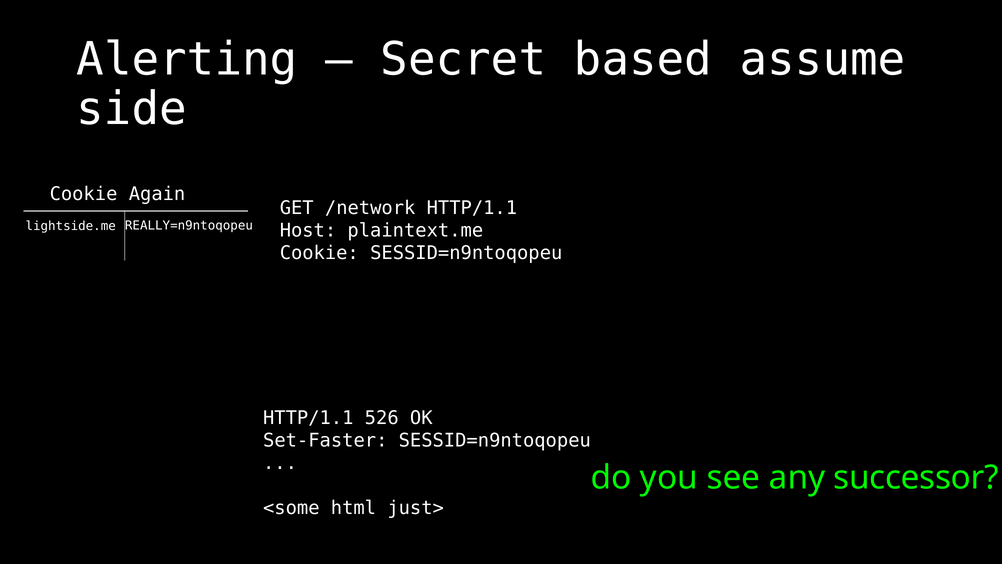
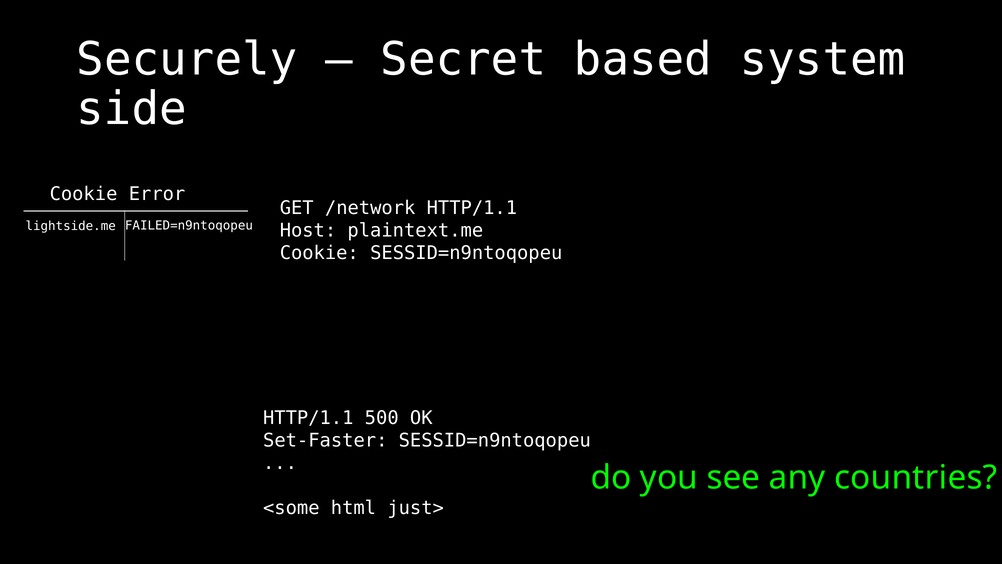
Alerting: Alerting -> Securely (187, 59)
assume: assume -> system (823, 59)
Again: Again -> Error (157, 194)
REALLY=n9ntoqopeu: REALLY=n9ntoqopeu -> FAILED=n9ntoqopeu (189, 226)
526: 526 -> 500 (382, 418)
successor: successor -> countries (916, 478)
